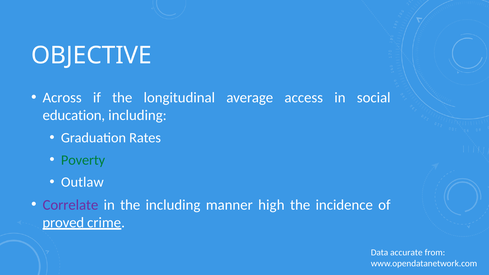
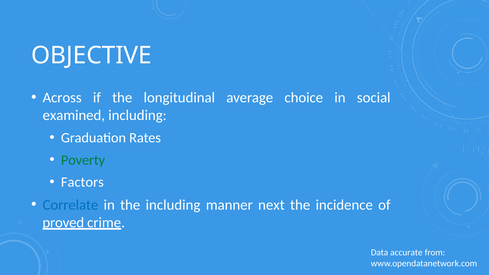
access: access -> choice (304, 98)
education: education -> examined (74, 115)
Outlaw: Outlaw -> Factors (82, 182)
Correlate colour: purple -> blue (70, 205)
high: high -> next (271, 205)
